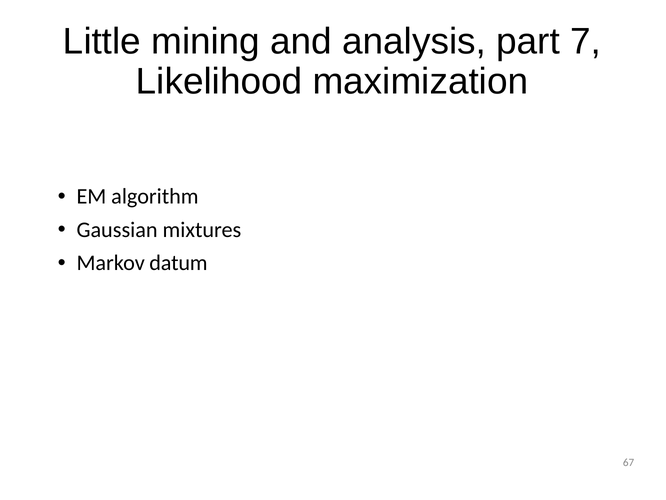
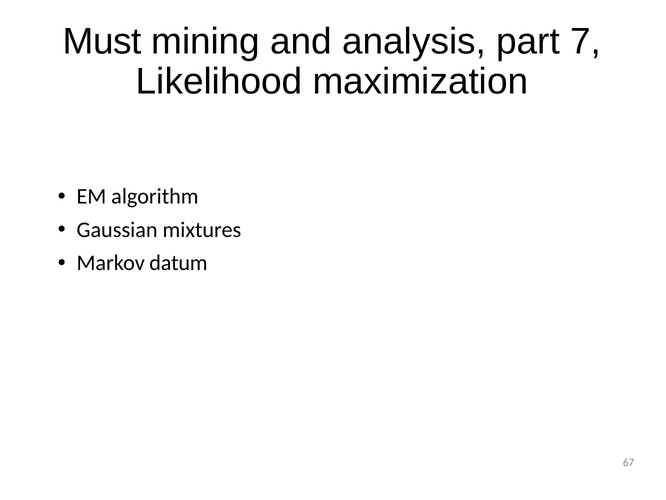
Little: Little -> Must (102, 41)
